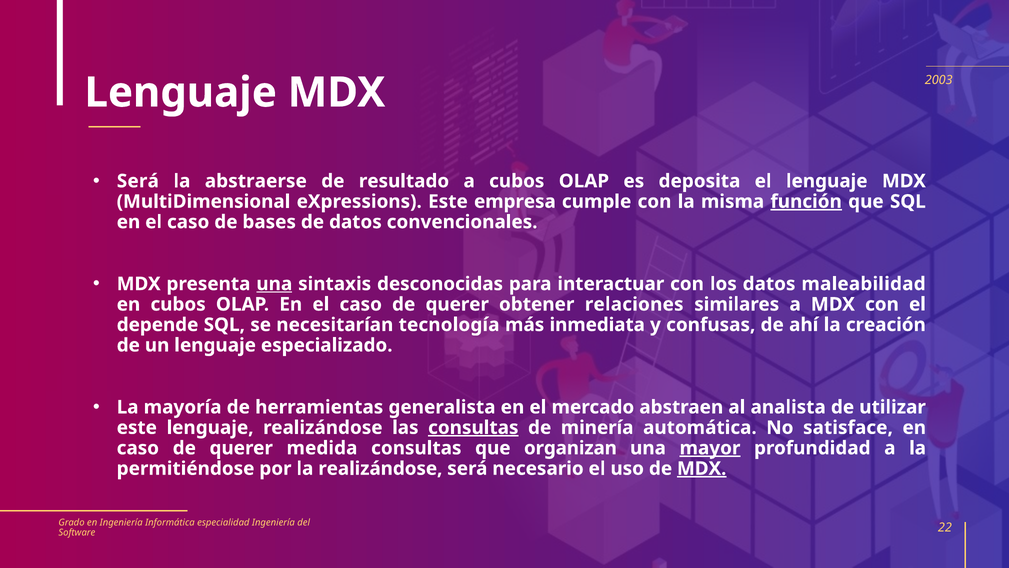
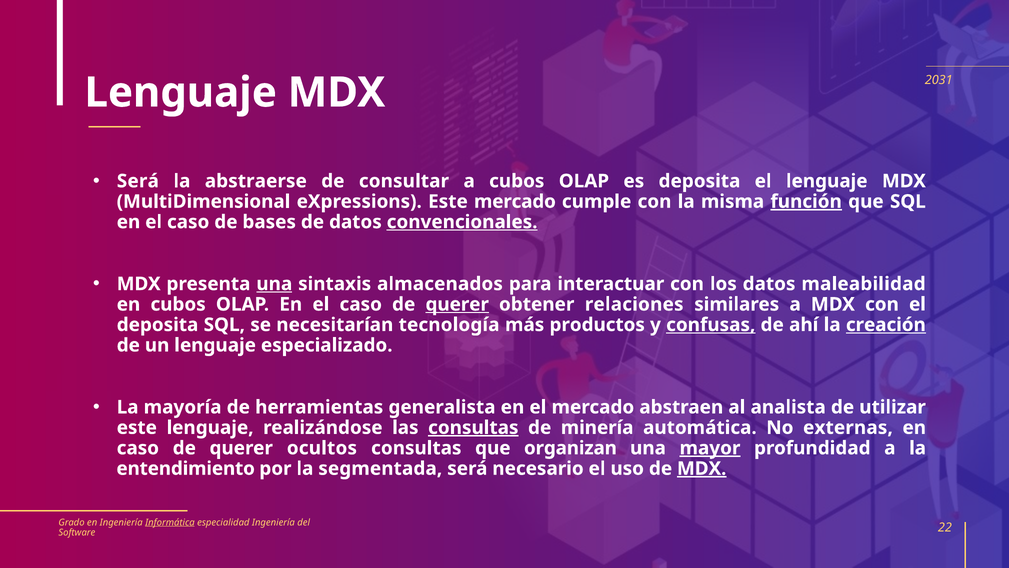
2003: 2003 -> 2031 (939, 80)
resultado: resultado -> consultar (404, 181)
Este empresa: empresa -> mercado (515, 201)
convencionales underline: none -> present (462, 222)
desconocidas: desconocidas -> almacenados (440, 284)
querer underline: none -> present (457, 304)
depende: depende -> deposita (158, 325)
inmediata: inmediata -> productos (597, 325)
confusas underline: none -> present (711, 325)
creación underline: none -> present (886, 325)
satisface: satisface -> externas (848, 427)
medida: medida -> ocultos (322, 448)
permitiéndose: permitiéndose -> entendimiento (186, 468)
la realizándose: realizándose -> segmentada (380, 468)
Informática underline: none -> present (170, 522)
